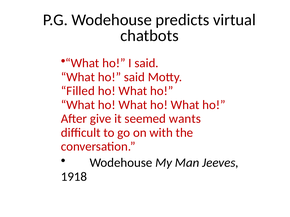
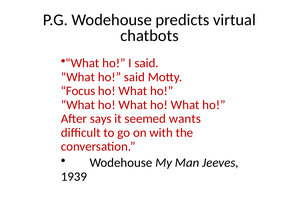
Filled: Filled -> Focus (78, 91)
give: give -> says (101, 119)
1918: 1918 -> 1939 (74, 177)
